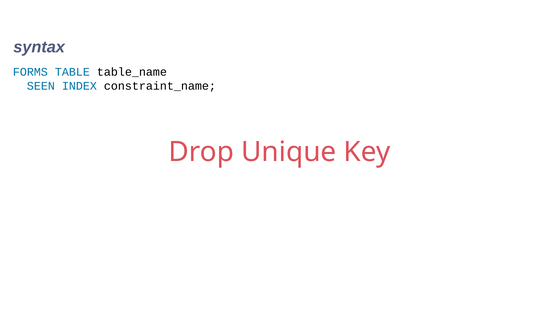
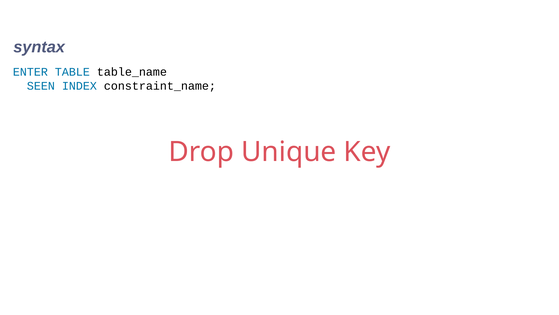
FORMS: FORMS -> ENTER (30, 72)
